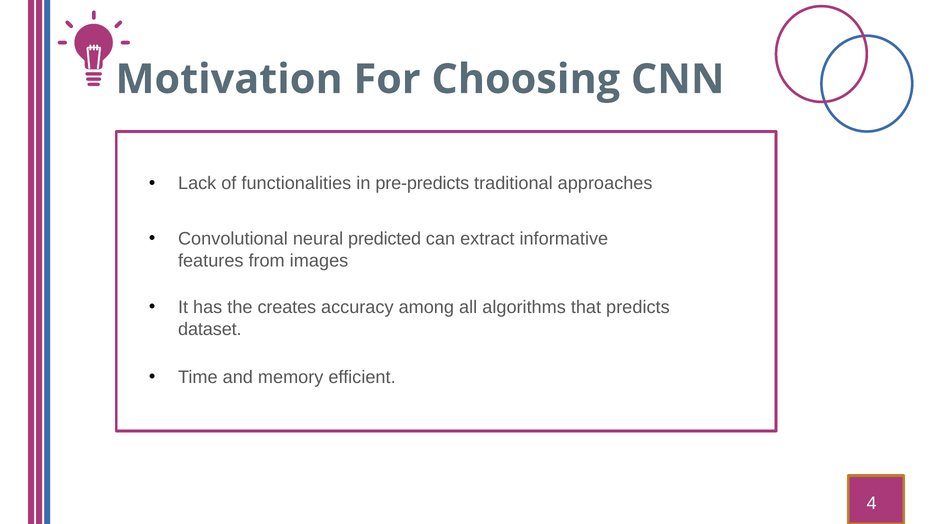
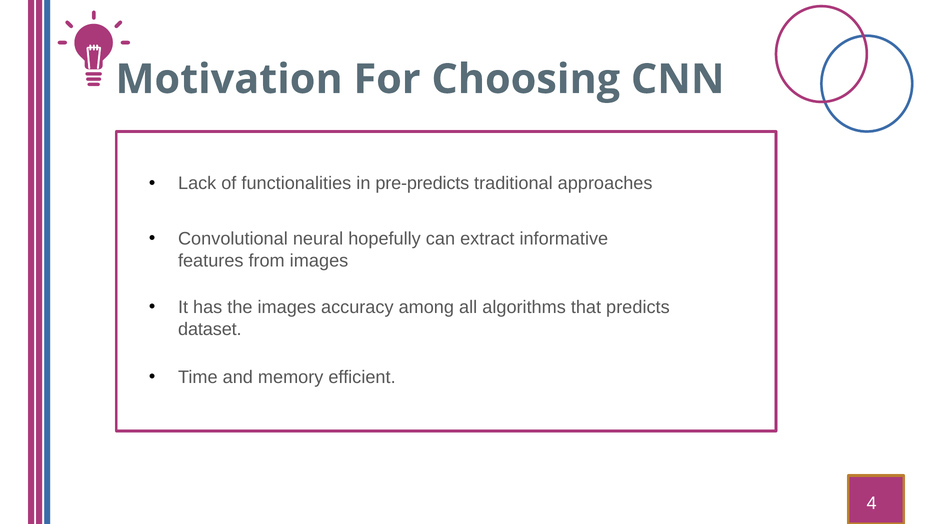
predicted: predicted -> hopefully (385, 239)
the creates: creates -> images (287, 307)
